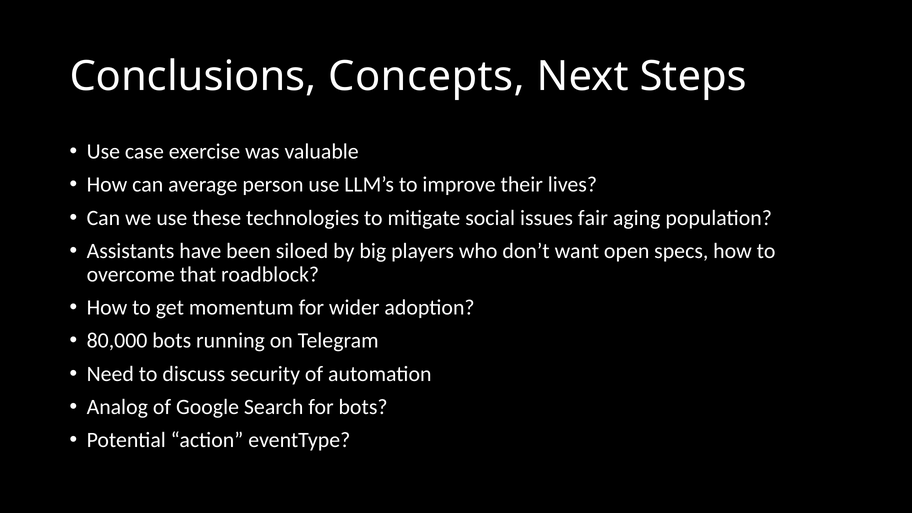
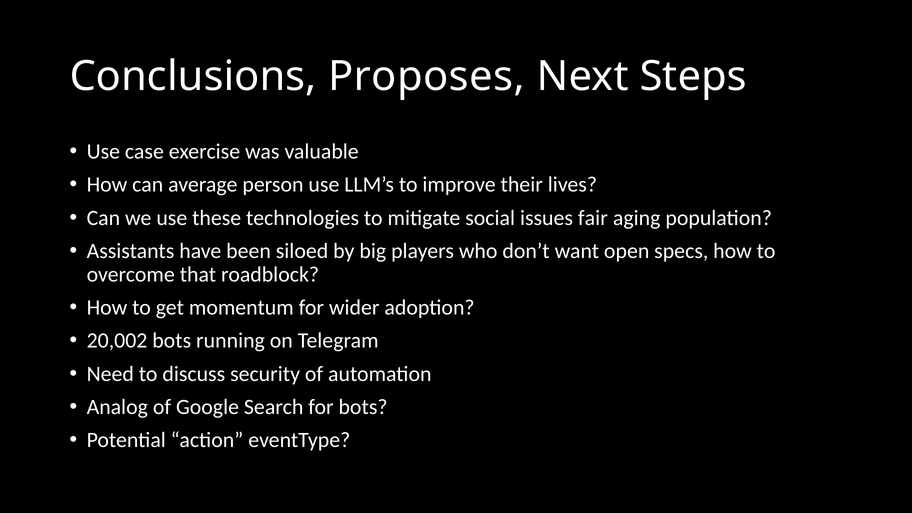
Concepts: Concepts -> Proposes (427, 77)
80,000: 80,000 -> 20,002 (117, 341)
